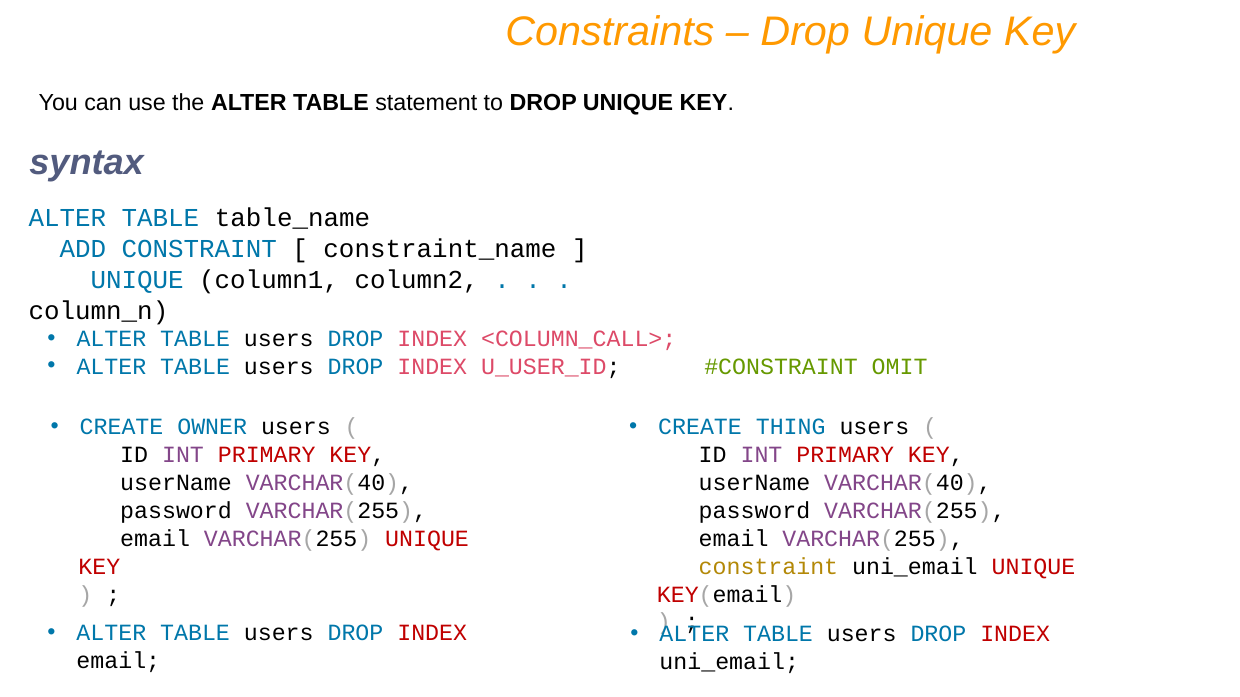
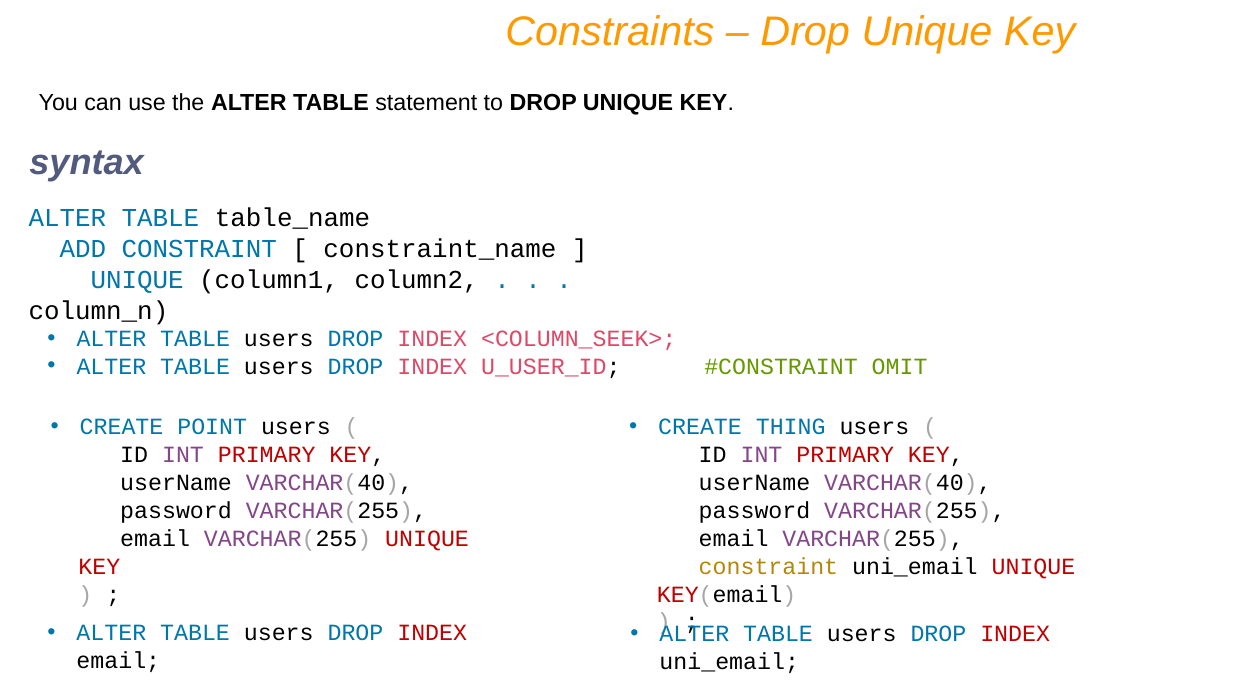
<COLUMN_CALL>: <COLUMN_CALL> -> <COLUMN_SEEK> (579, 339)
OWNER: OWNER -> POINT (212, 427)
